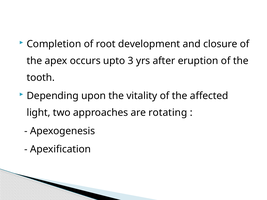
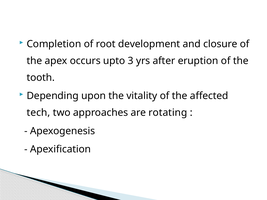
light: light -> tech (38, 113)
